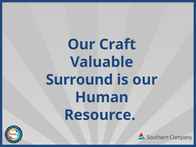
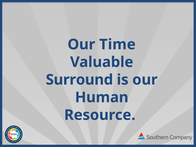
Craft: Craft -> Time (117, 44)
